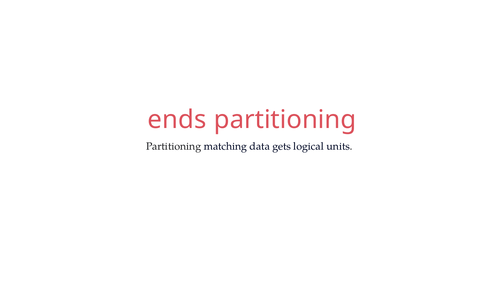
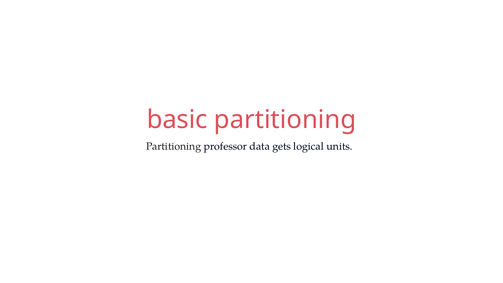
ends: ends -> basic (177, 120)
matching: matching -> professor (225, 146)
